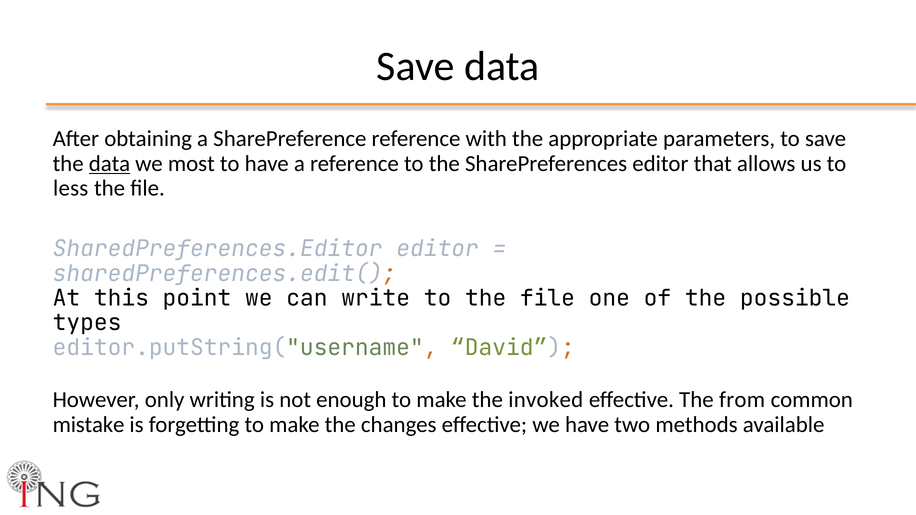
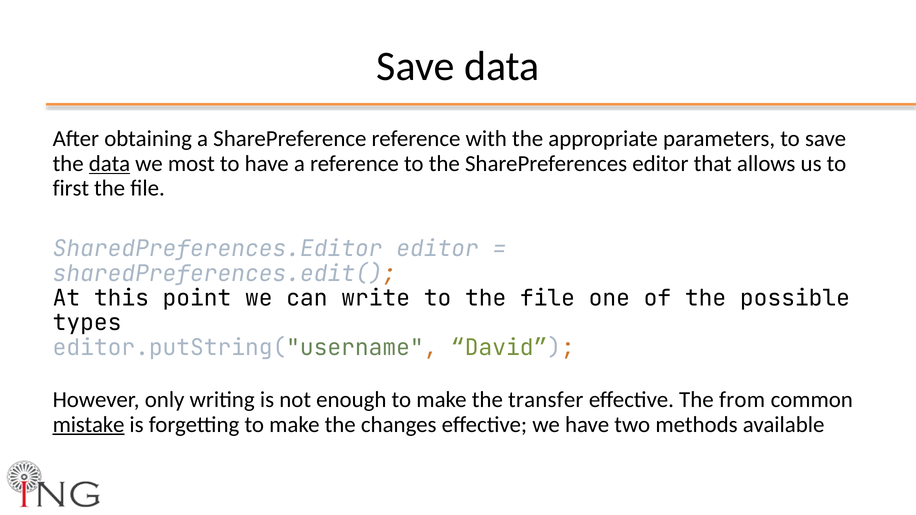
less: less -> first (71, 188)
invoked: invoked -> transfer (546, 400)
mistake underline: none -> present (89, 425)
